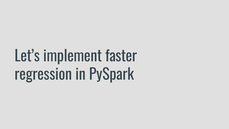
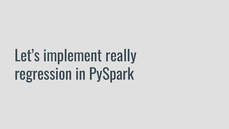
faster: faster -> really (121, 56)
